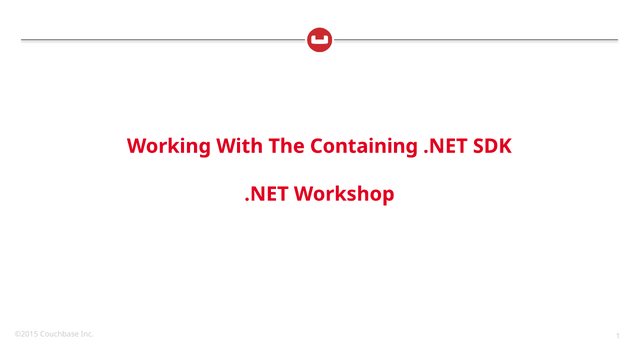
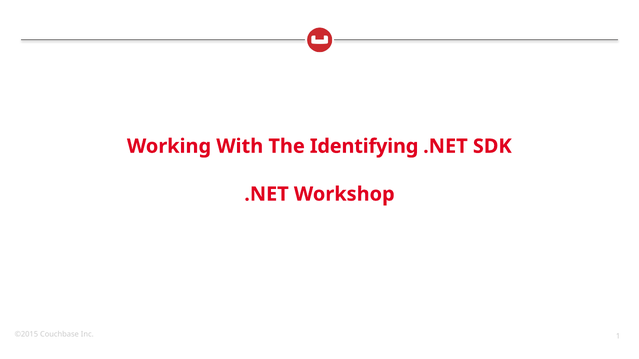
Containing: Containing -> Identifying (364, 146)
